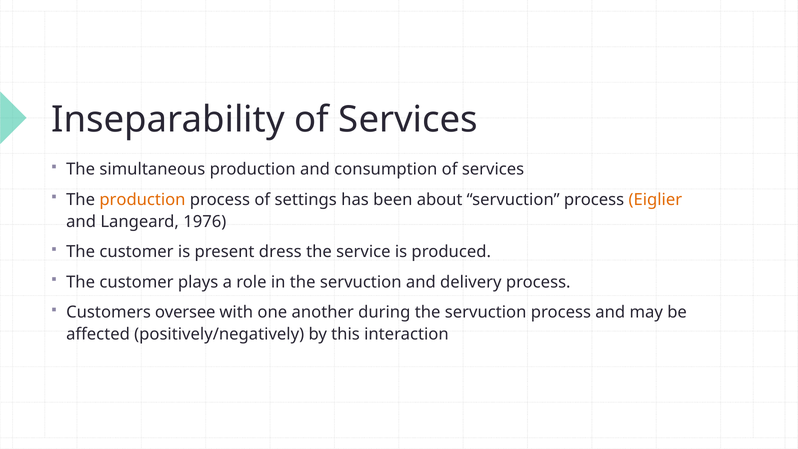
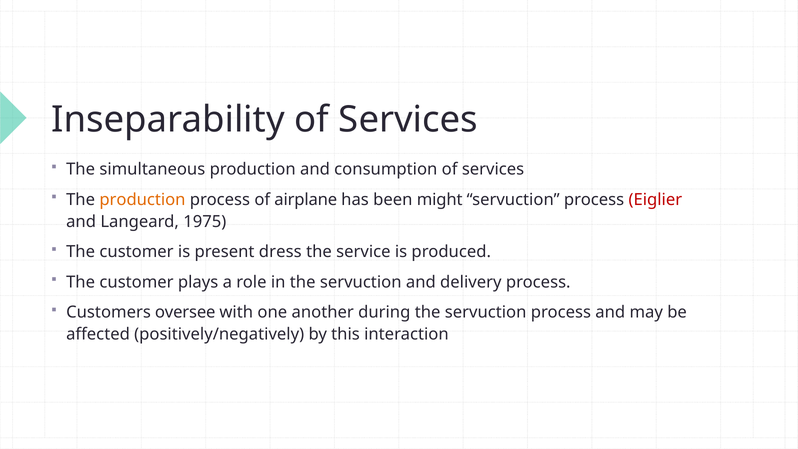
settings: settings -> airplane (306, 200)
about: about -> might (440, 200)
Eiglier colour: orange -> red (655, 200)
1976: 1976 -> 1975 (205, 221)
